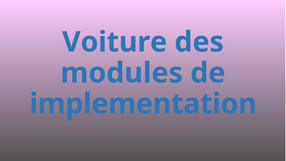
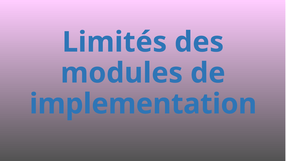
Voiture: Voiture -> Limités (115, 42)
